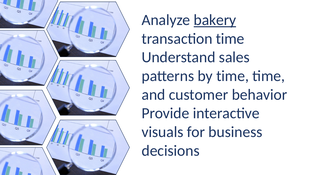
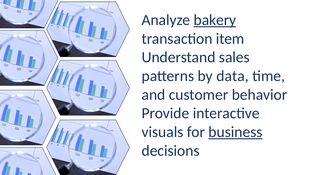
transaction time: time -> item (230, 39)
by time: time -> data (233, 76)
business underline: none -> present (235, 132)
